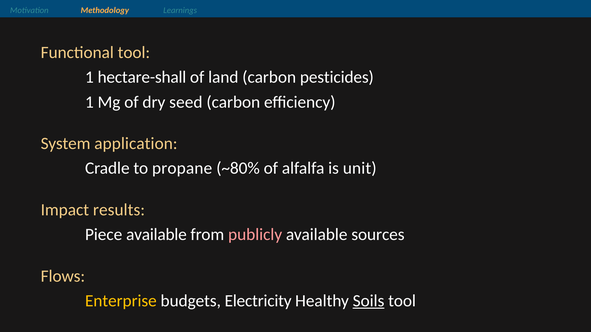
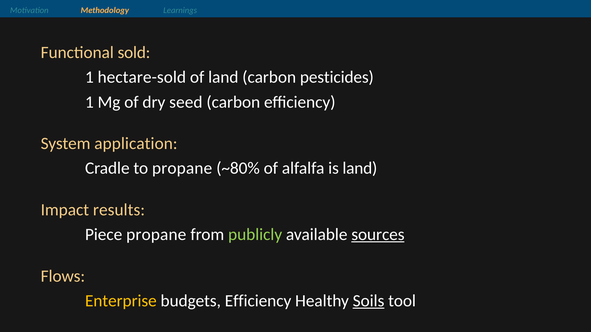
Functional tool: tool -> sold (134, 53)
hectare-shall: hectare-shall -> hectare-sold (142, 77)
is unit: unit -> land (360, 168)
Piece available: available -> propane (156, 235)
publicly colour: pink -> light green (255, 235)
sources underline: none -> present (378, 235)
budgets Electricity: Electricity -> Efficiency (258, 301)
